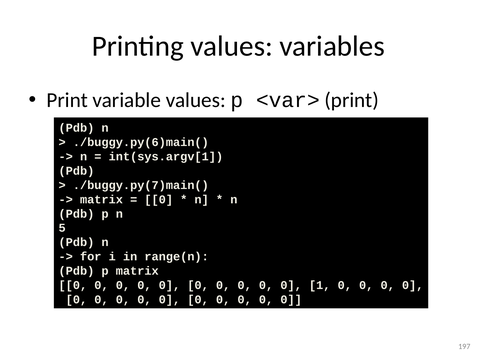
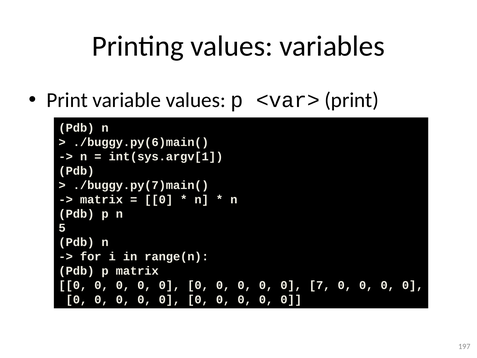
1: 1 -> 7 (320, 285)
